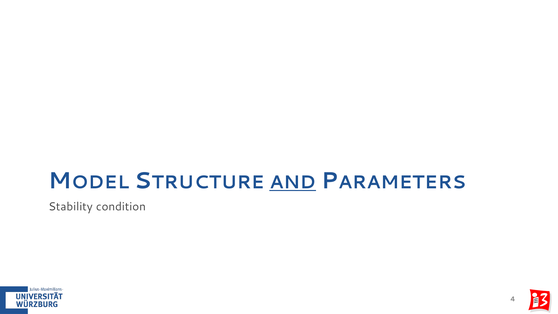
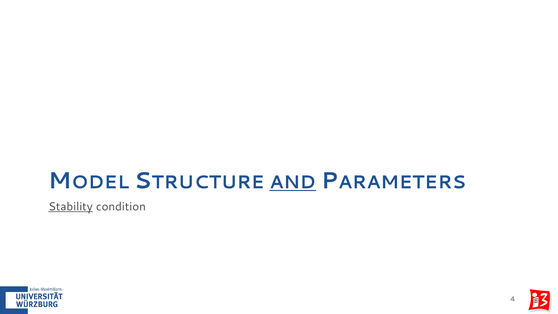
Stability underline: none -> present (70, 206)
